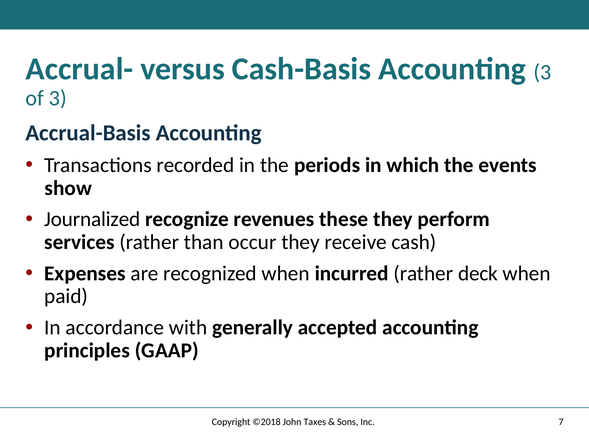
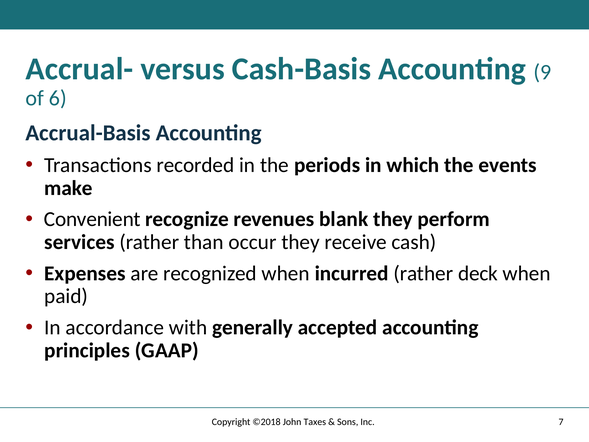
Accounting 3: 3 -> 9 (543, 72)
of 3: 3 -> 6 (58, 98)
show: show -> make (68, 188)
Journalized: Journalized -> Convenient (92, 219)
these: these -> blank (344, 219)
